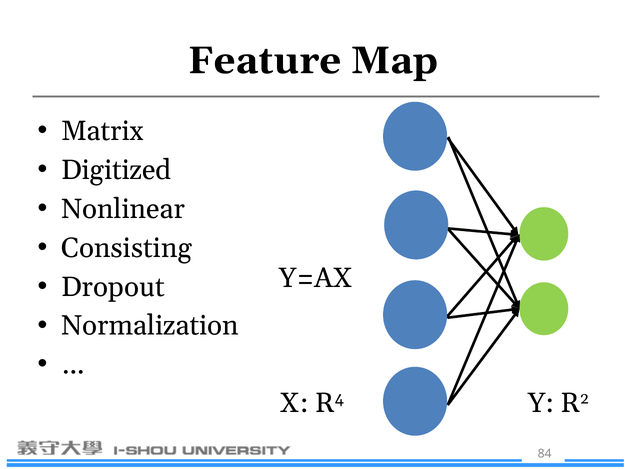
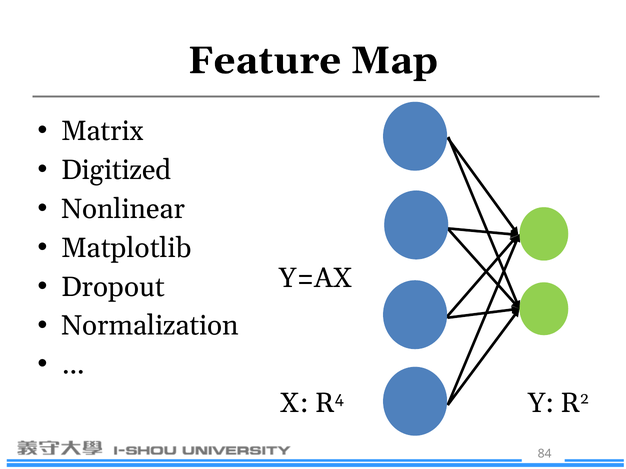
Consisting: Consisting -> Matplotlib (126, 248)
